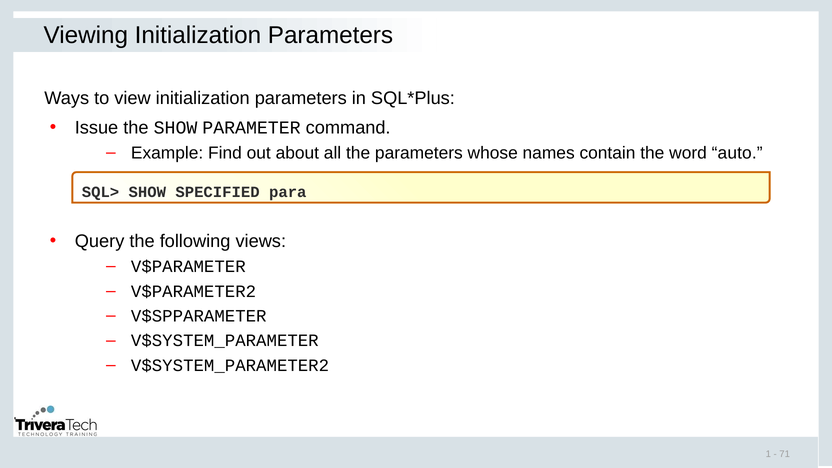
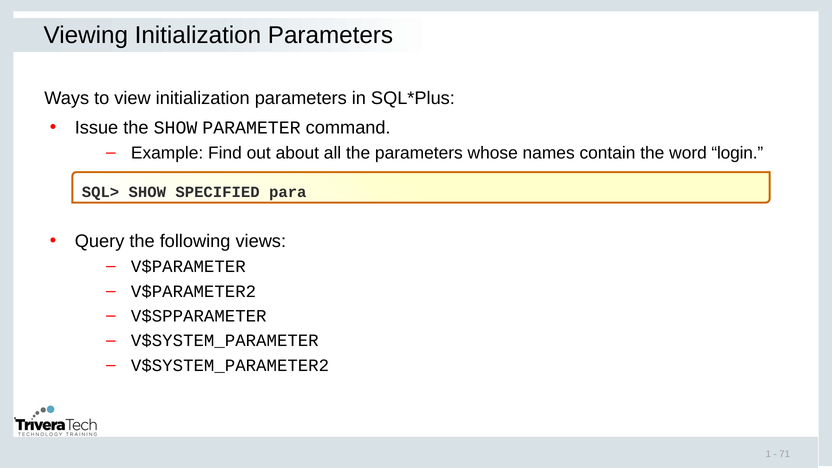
auto: auto -> login (737, 153)
